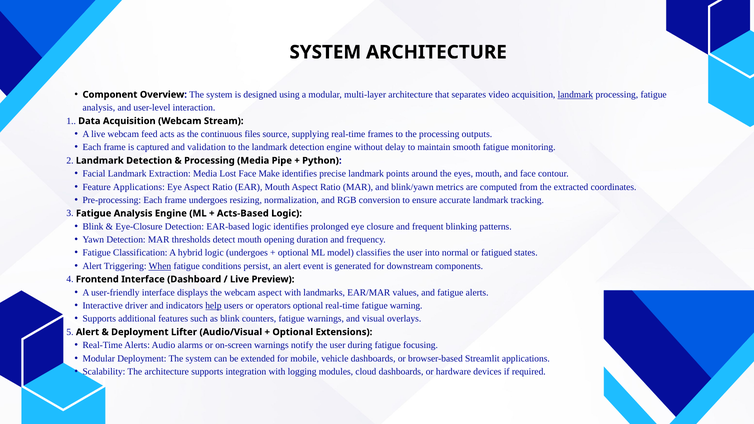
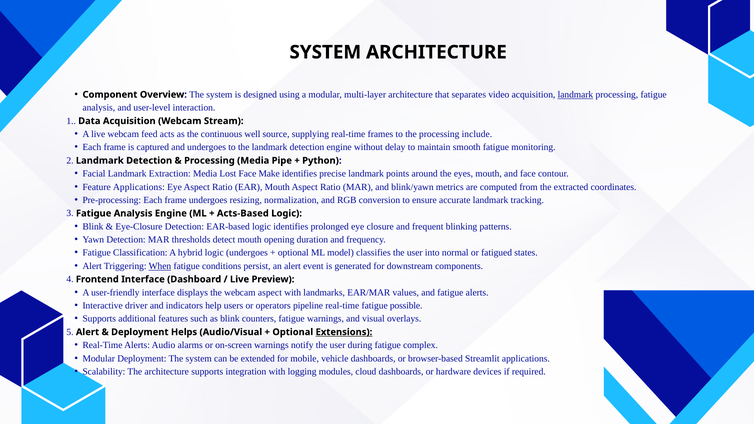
files: files -> well (252, 134)
outputs: outputs -> include (477, 134)
and validation: validation -> undergoes (207, 147)
help underline: present -> none (213, 306)
operators optional: optional -> pipeline (308, 306)
warning: warning -> possible (406, 306)
Lifter: Lifter -> Helps (184, 332)
Extensions underline: none -> present (344, 332)
focusing: focusing -> complex (421, 345)
